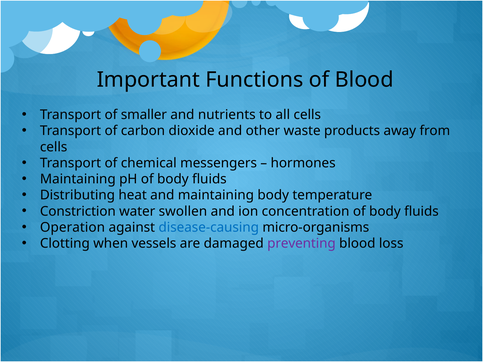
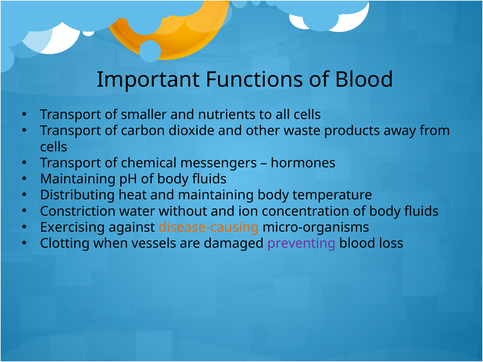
swollen: swollen -> without (183, 211)
Operation: Operation -> Exercising (72, 228)
disease-causing colour: blue -> orange (209, 228)
